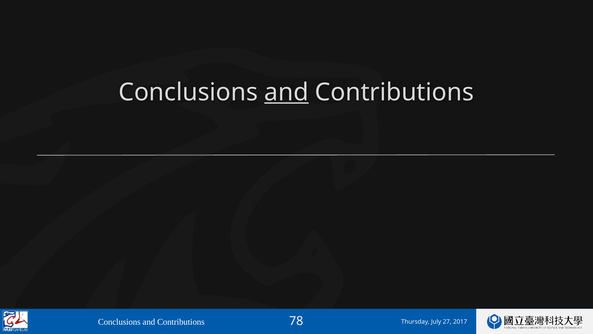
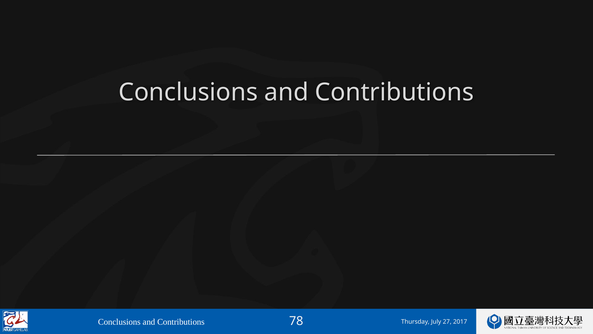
and underline: present -> none (286, 92)
